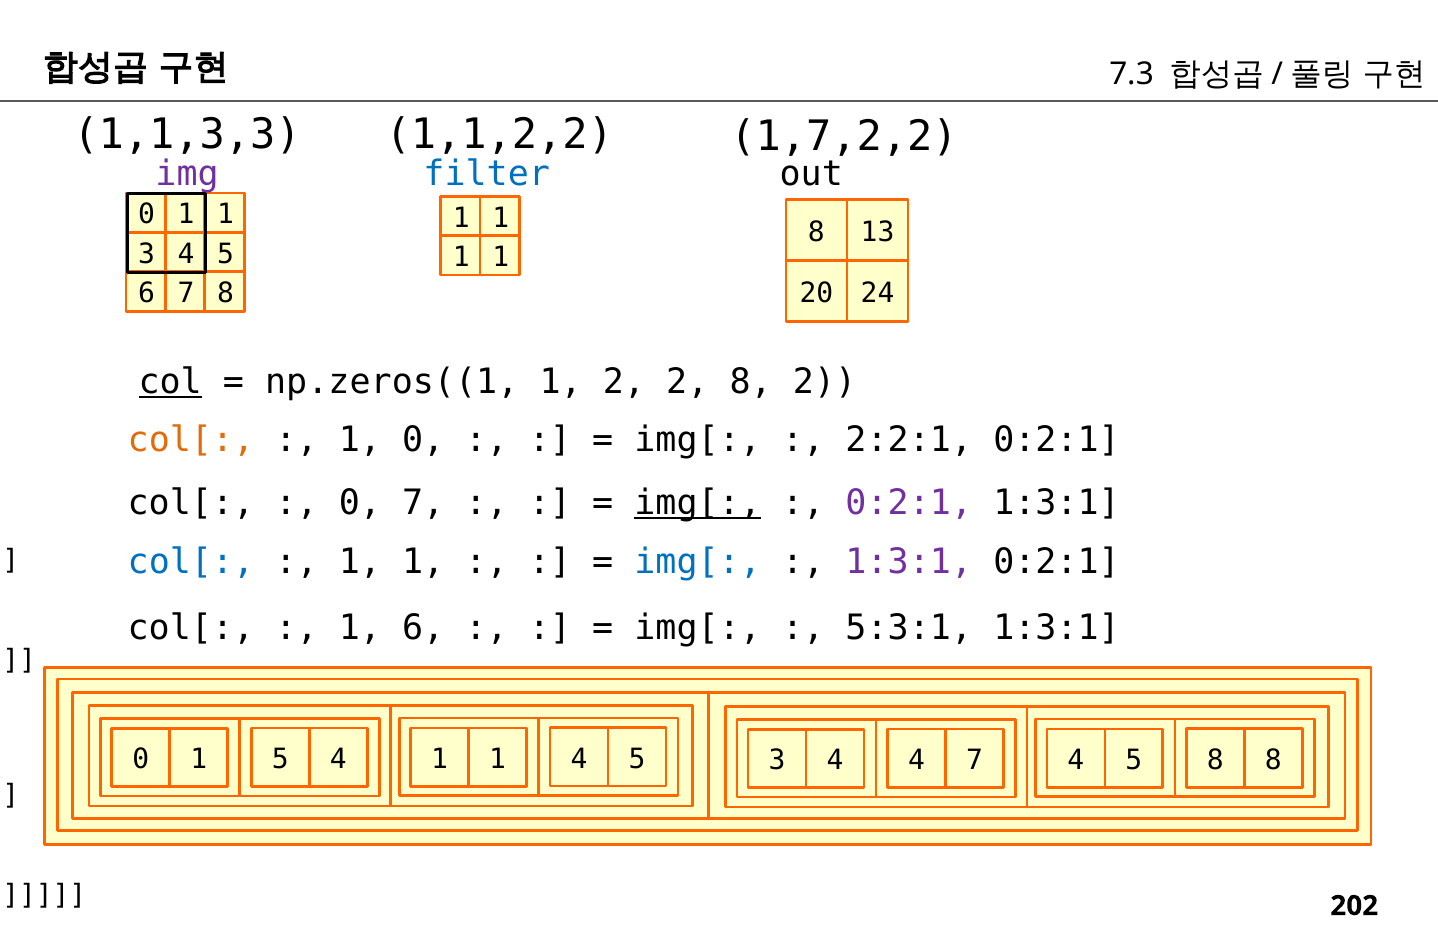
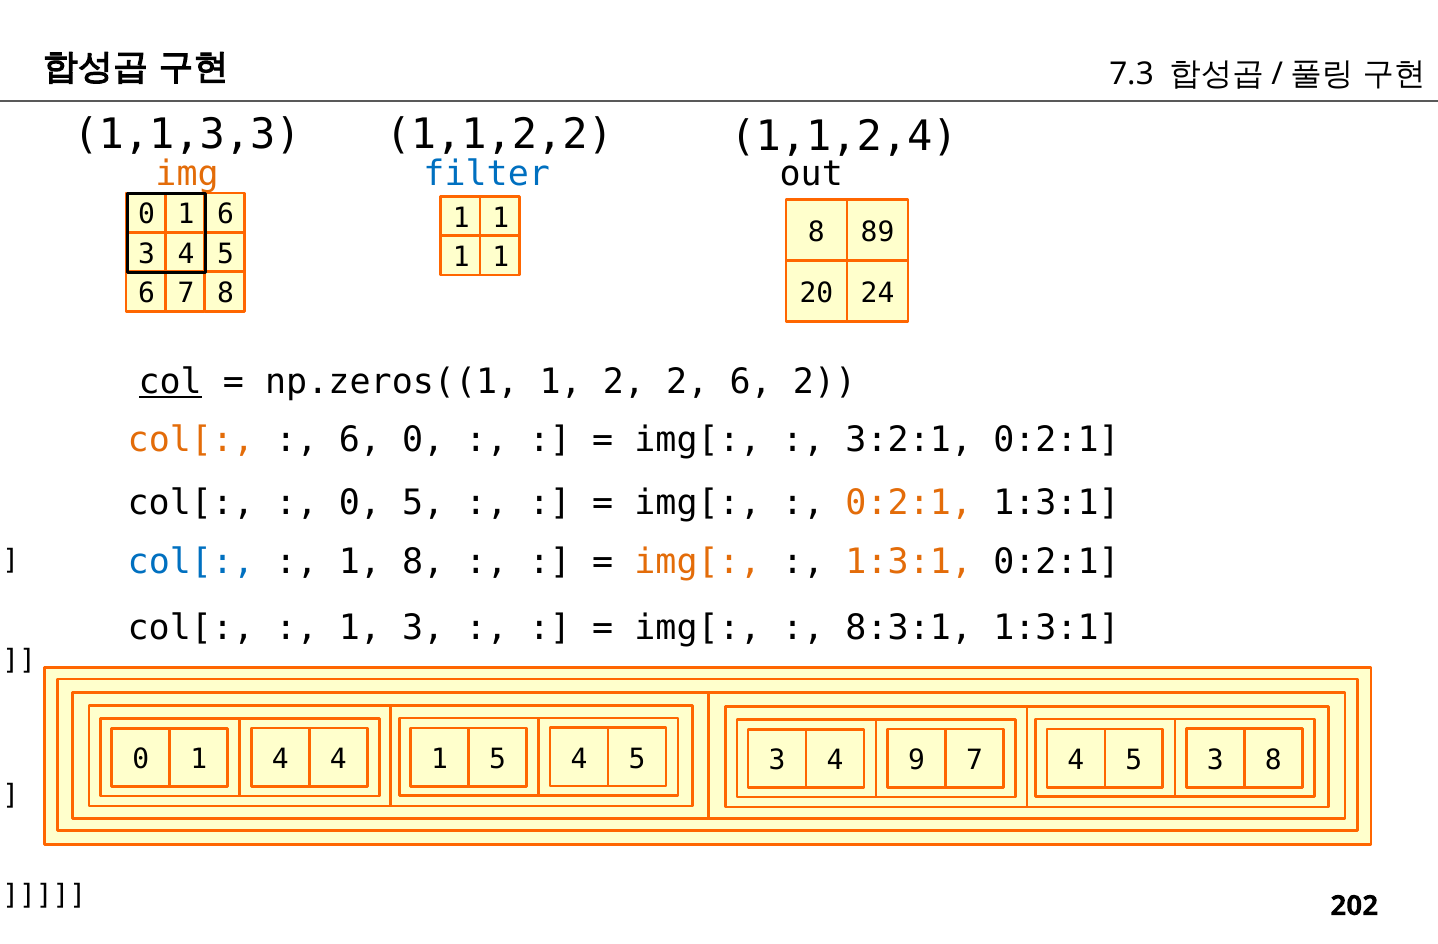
1,7,2,2: 1,7,2,2 -> 1,1,2,4 (844, 137)
img colour: purple -> orange (187, 174)
0 1 1: 1 -> 6 (226, 215)
13: 13 -> 89 (878, 232)
2 8: 8 -> 6 (751, 382)
1: 1 -> 6 (360, 440)
2:2:1: 2:2:1 -> 3:2:1 (909, 440)
0 7: 7 -> 5 (423, 503)
img[ underline: present -> none (698, 503)
0:2:1 colour: purple -> orange (909, 503)
1: 1 -> 8 (423, 562)
img[ colour: blue -> orange (698, 562)
1:3:1 colour: purple -> orange (909, 562)
6: 6 -> 3 (423, 628)
5:3:1: 5:3:1 -> 8:3:1 (909, 628)
1 5: 5 -> 4 (280, 760)
4 1 1: 1 -> 5 (497, 760)
4 4: 4 -> 9 (917, 761)
7 4 5 8: 8 -> 3 (1215, 760)
